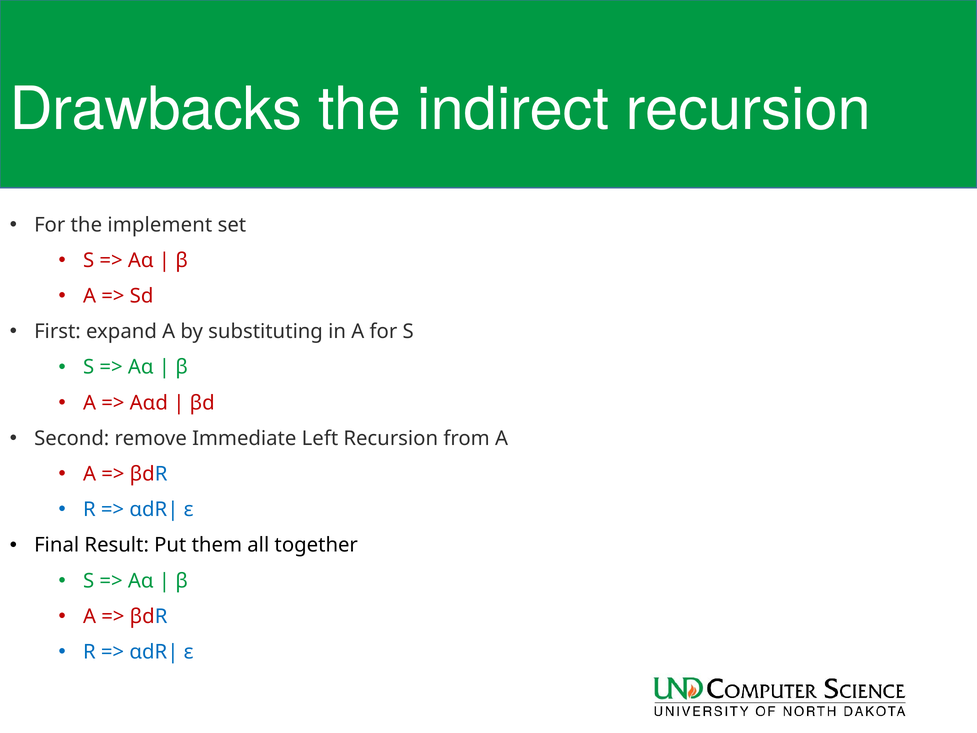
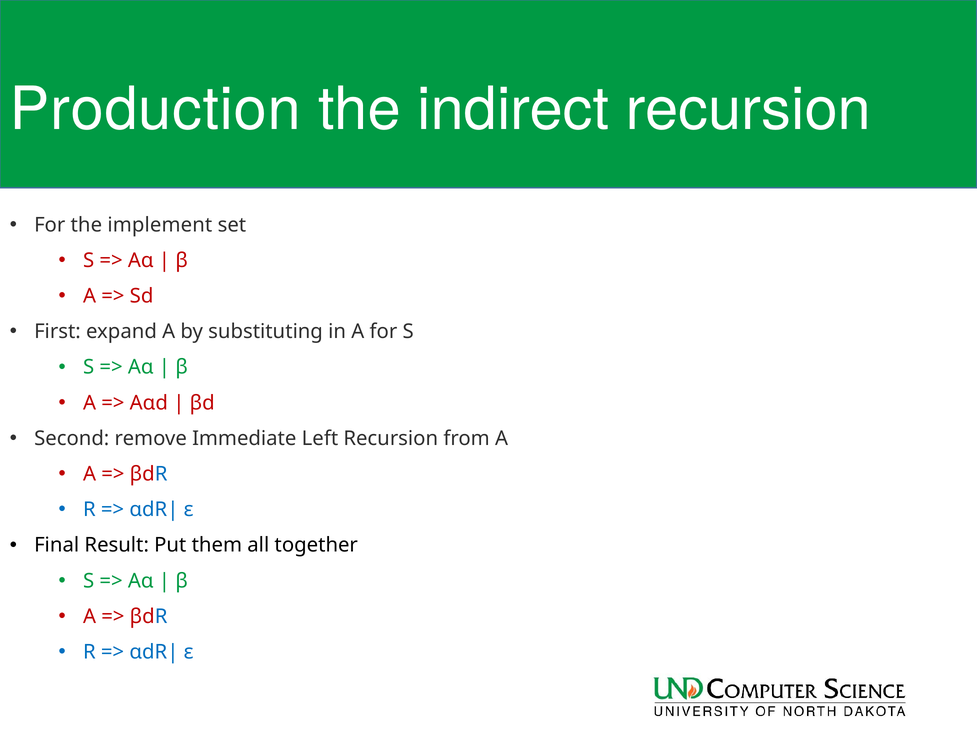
Drawbacks: Drawbacks -> Production (155, 109)
